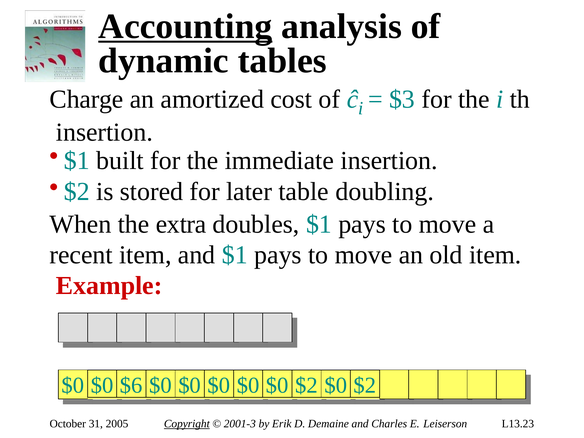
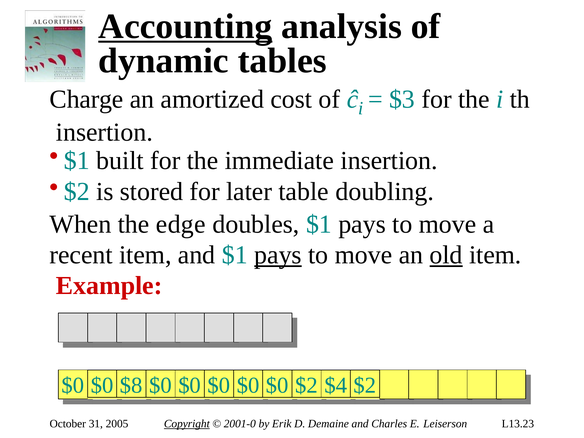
extra: extra -> edge (181, 224)
pays underline: none -> present (278, 255)
old underline: none -> present (446, 255)
$6: $6 -> $8 (131, 385)
$2 $0: $0 -> $4 (336, 385)
2001-3: 2001-3 -> 2001-0 (240, 424)
